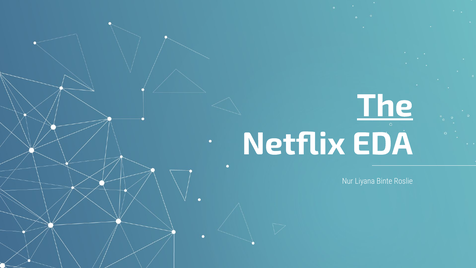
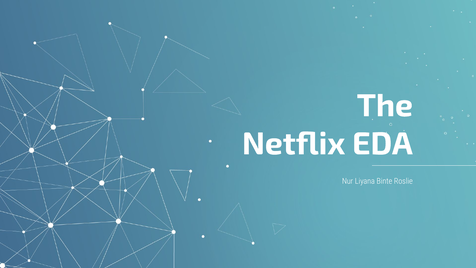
The underline: present -> none (385, 106)
